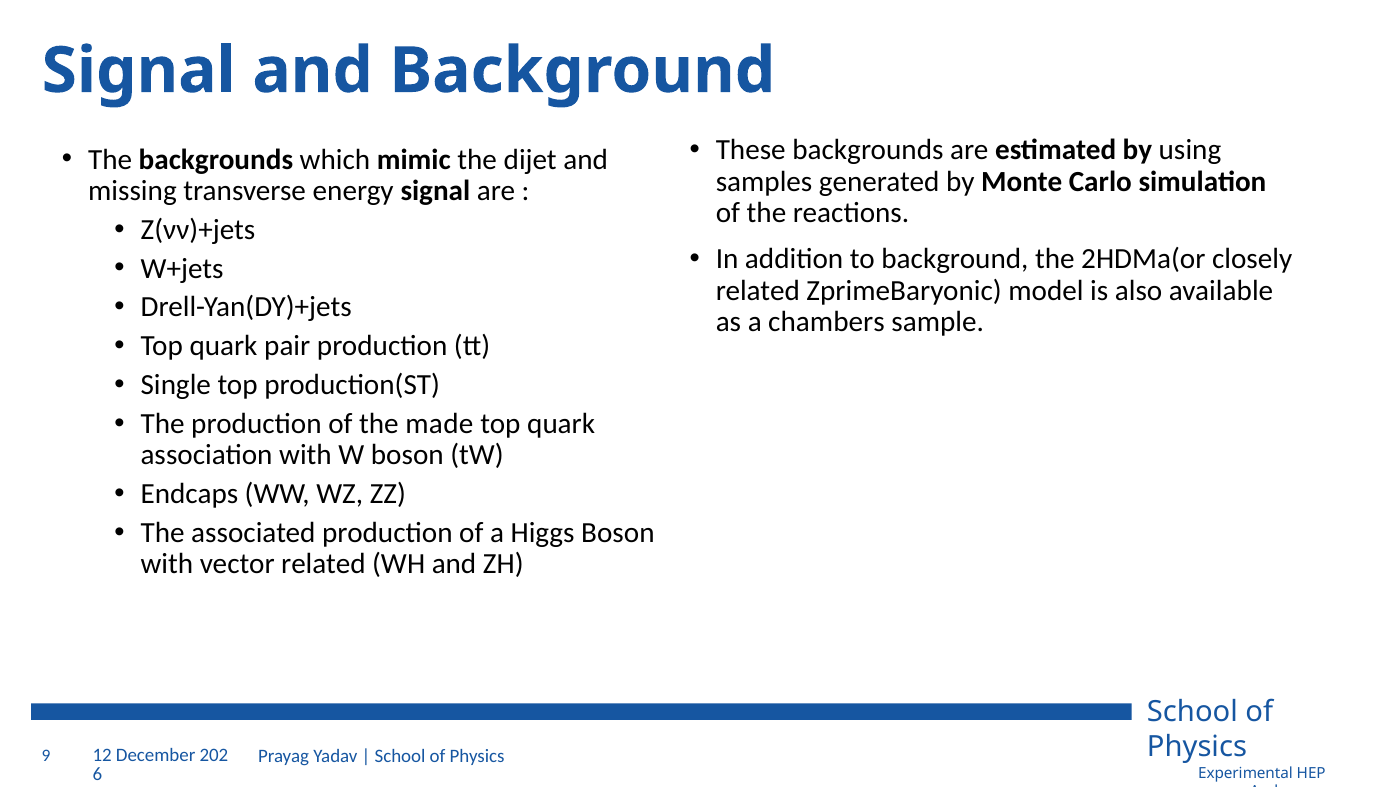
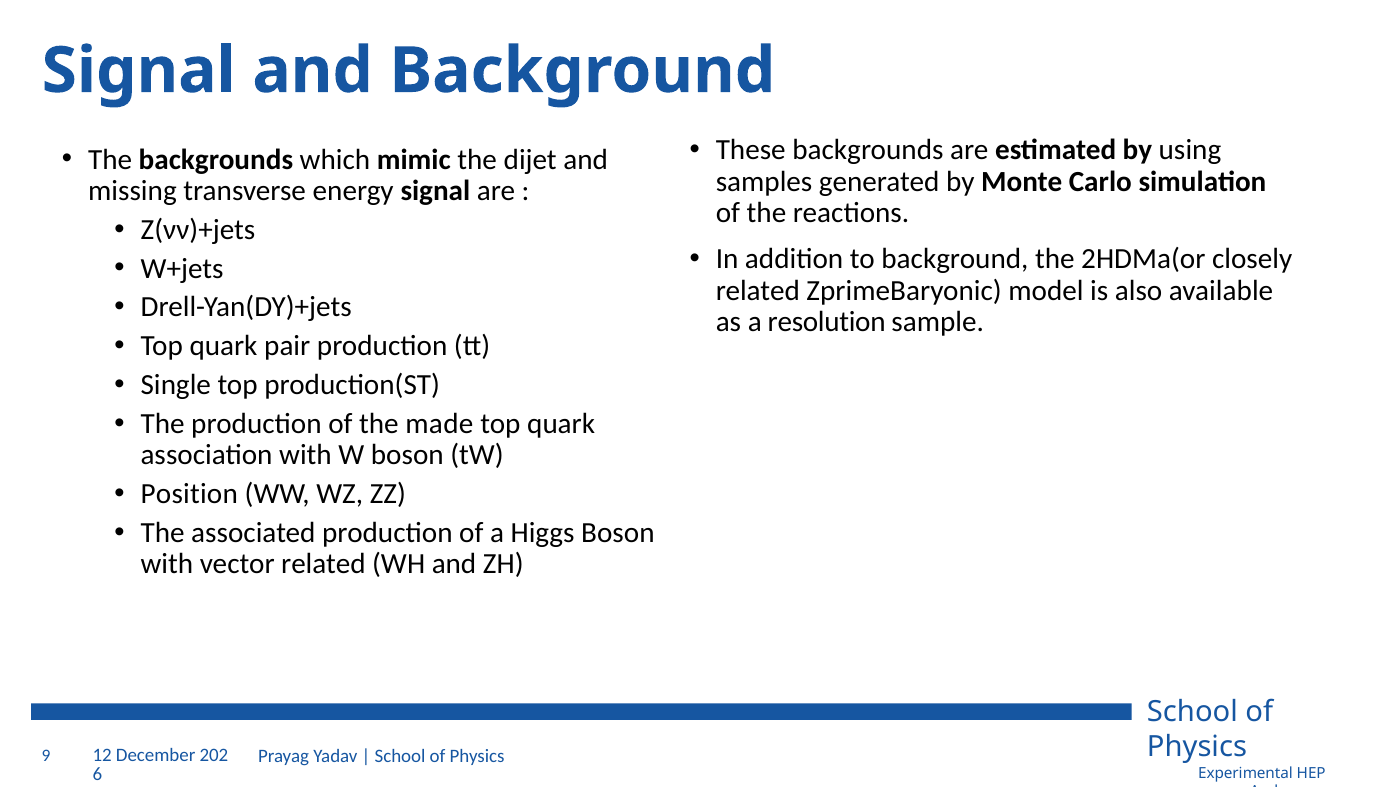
chambers: chambers -> resolution (827, 322)
Endcaps: Endcaps -> Position (189, 494)
